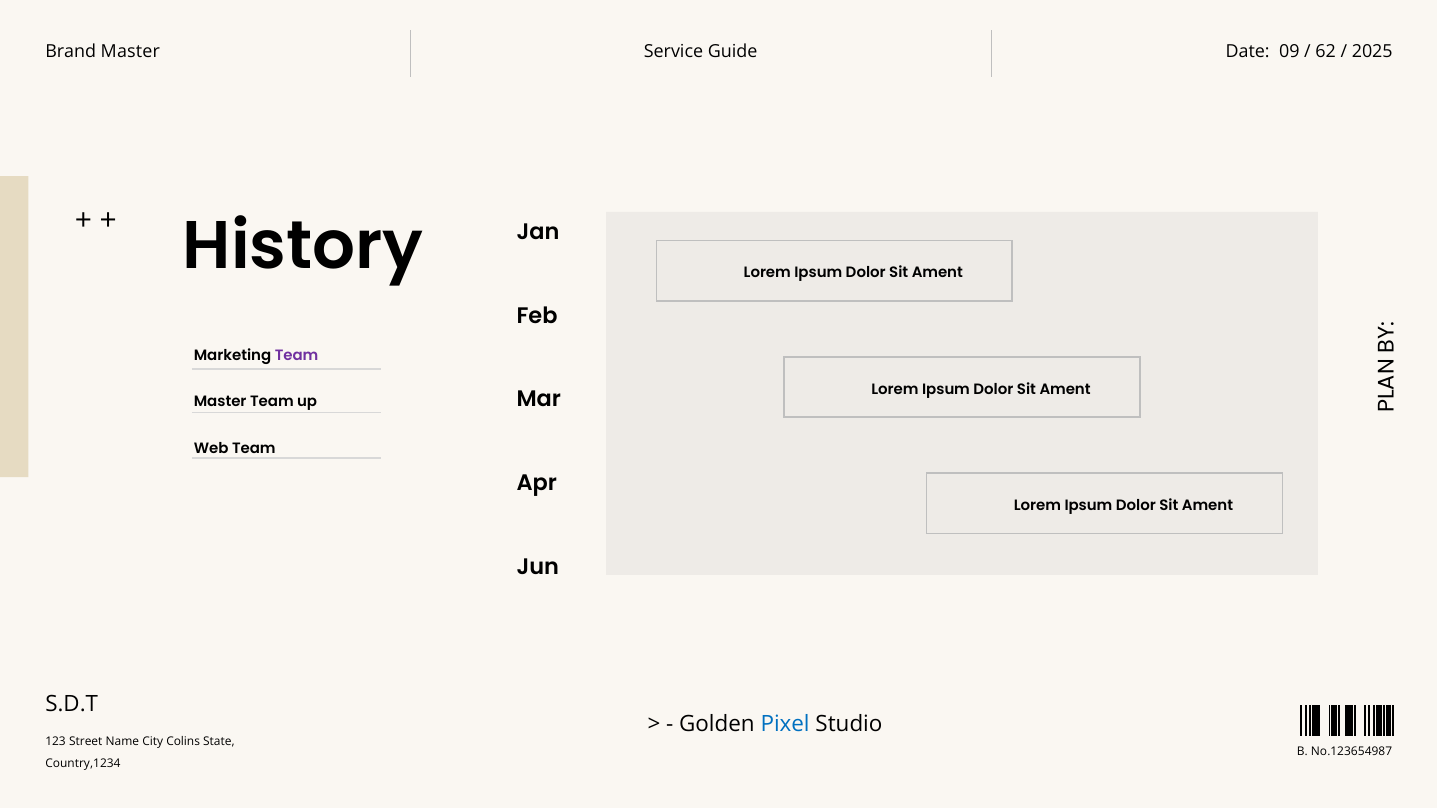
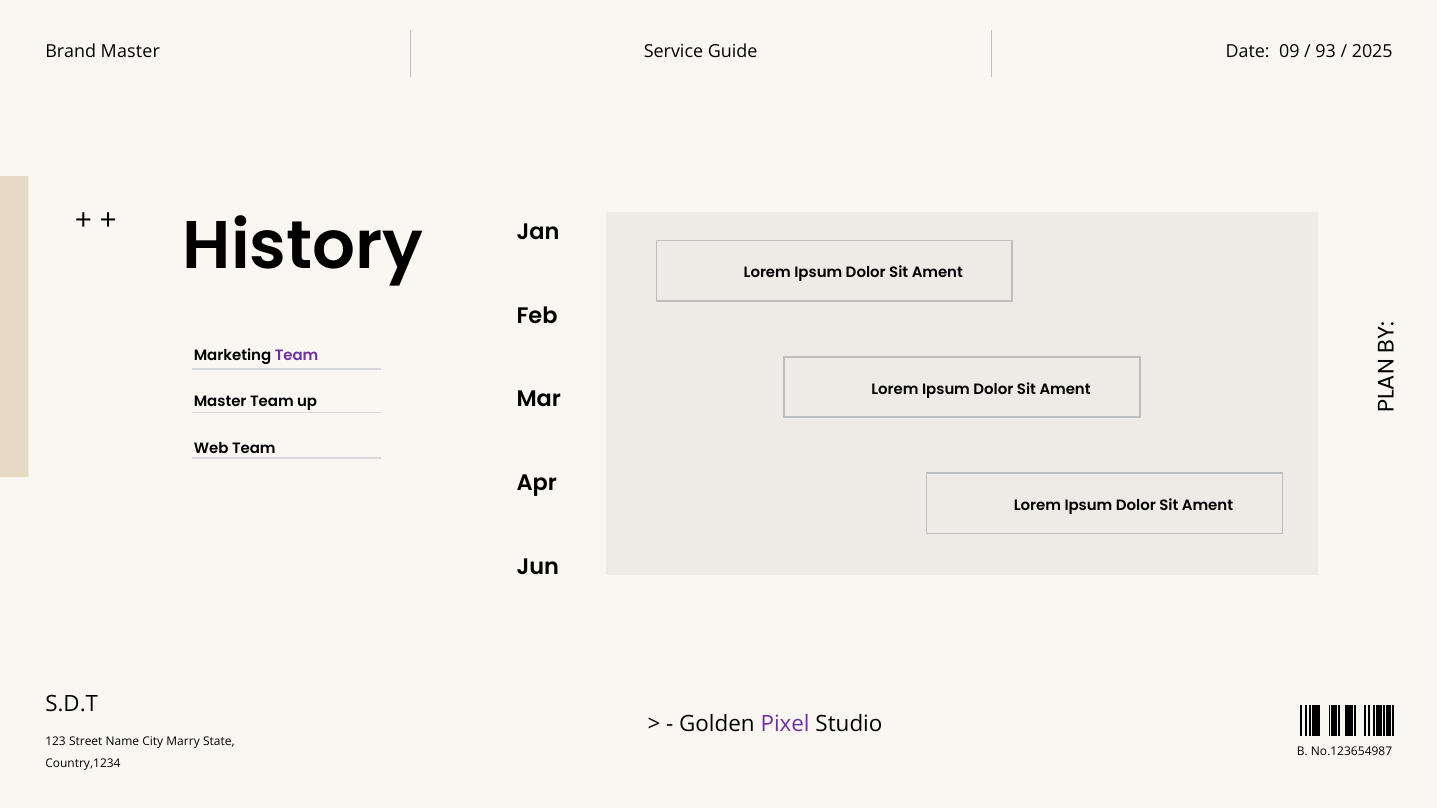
62: 62 -> 93 (1326, 51)
Pixel colour: blue -> purple (785, 724)
Colins: Colins -> Marry (183, 742)
